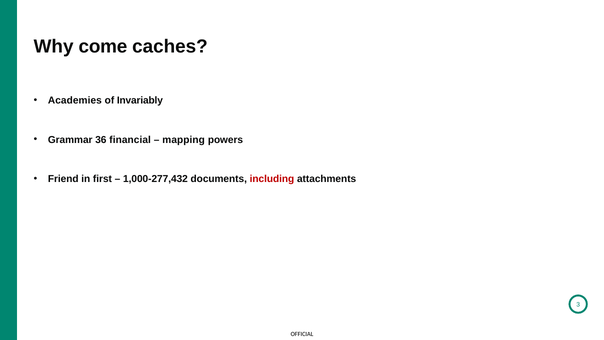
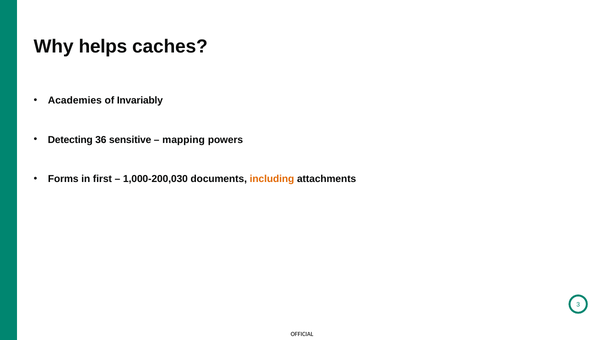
come: come -> helps (103, 47)
Grammar: Grammar -> Detecting (70, 140)
financial: financial -> sensitive (130, 140)
Friend: Friend -> Forms (63, 179)
1,000-277,432: 1,000-277,432 -> 1,000-200,030 (155, 179)
including colour: red -> orange (272, 179)
